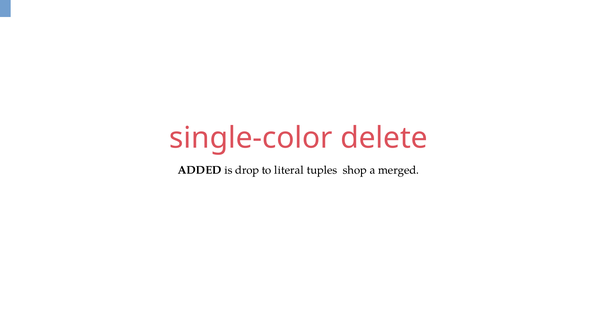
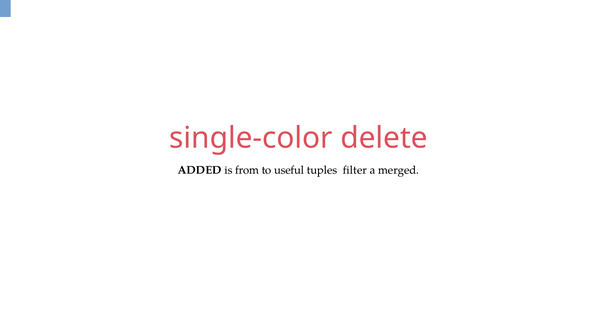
drop: drop -> from (247, 170)
literal: literal -> useful (289, 170)
shop: shop -> filter (355, 170)
